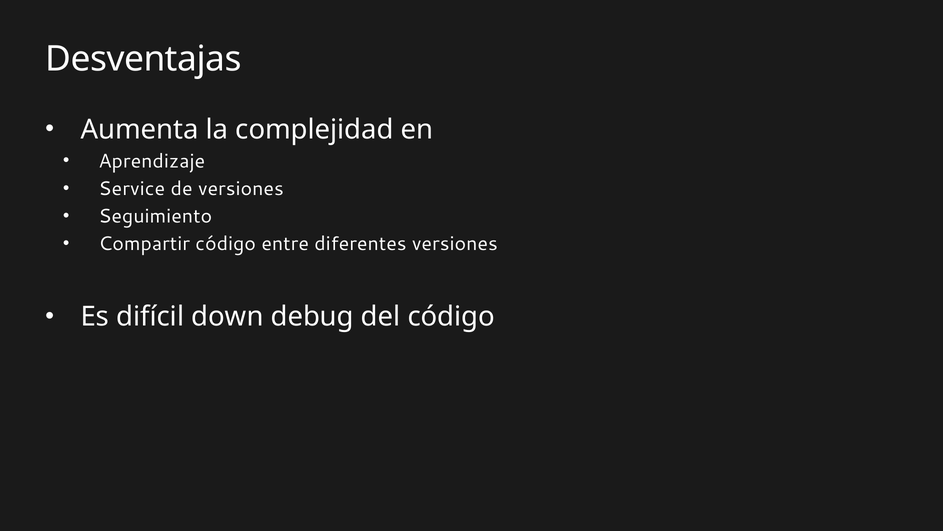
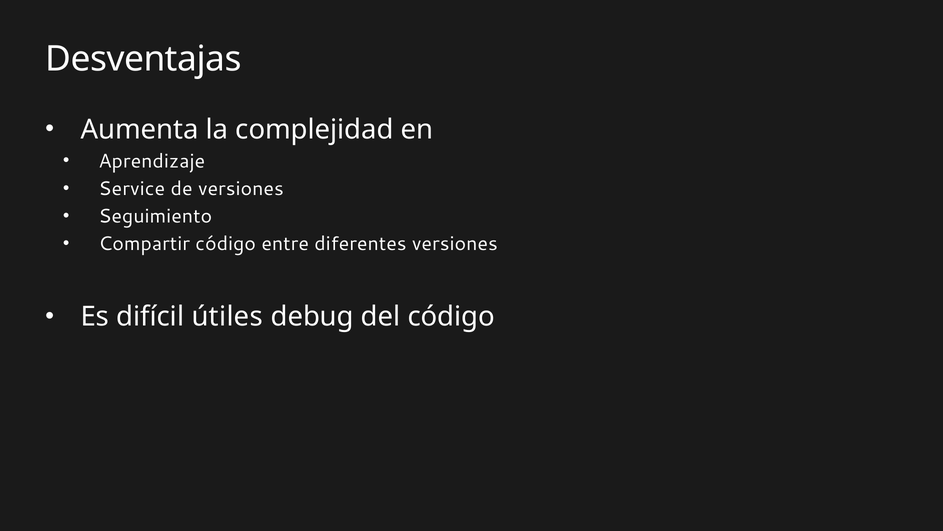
down: down -> útiles (227, 316)
